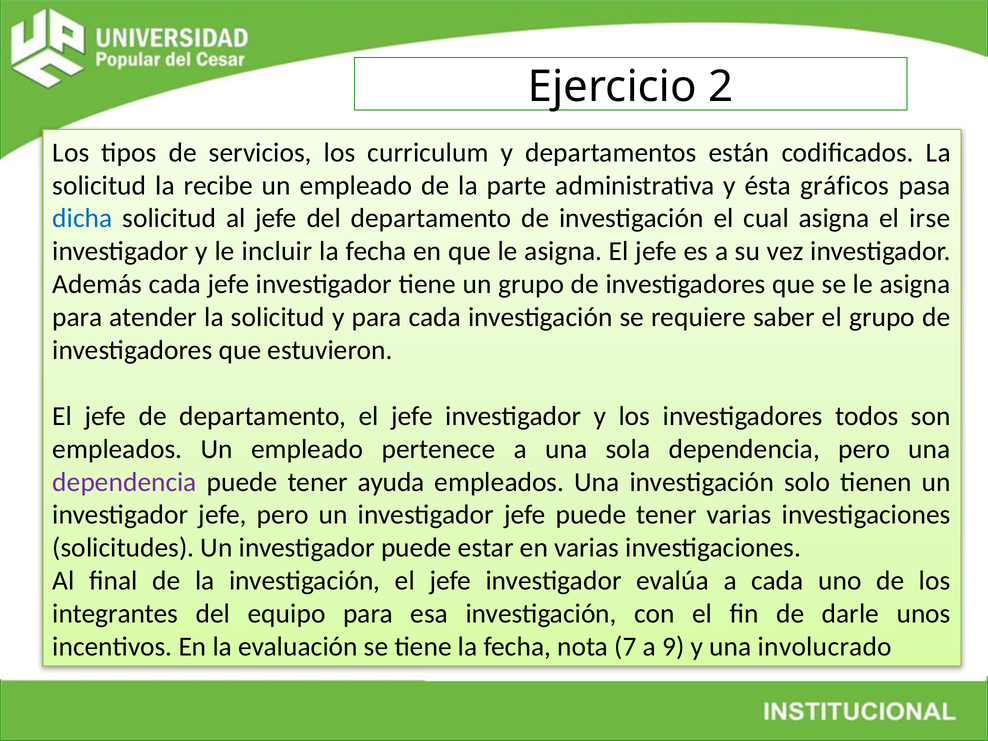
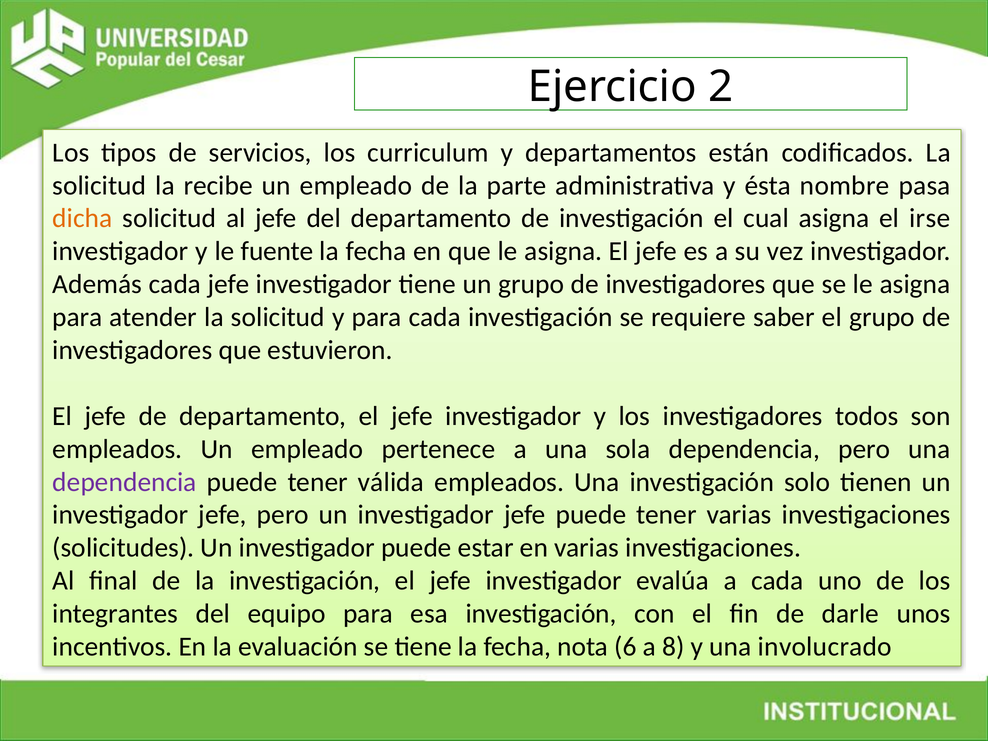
gráficos: gráficos -> nombre (845, 185)
dicha colour: blue -> orange (82, 218)
incluir: incluir -> fuente (277, 251)
ayuda: ayuda -> válida (391, 482)
7: 7 -> 6 (625, 647)
9: 9 -> 8 (673, 647)
